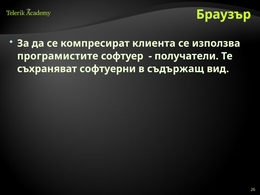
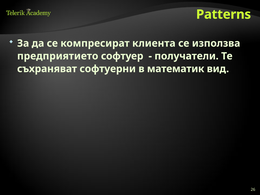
Браузър: Браузър -> Patterns (224, 14)
програмистите: програмистите -> предприятието (58, 56)
съдържащ: съдържащ -> математик (176, 69)
